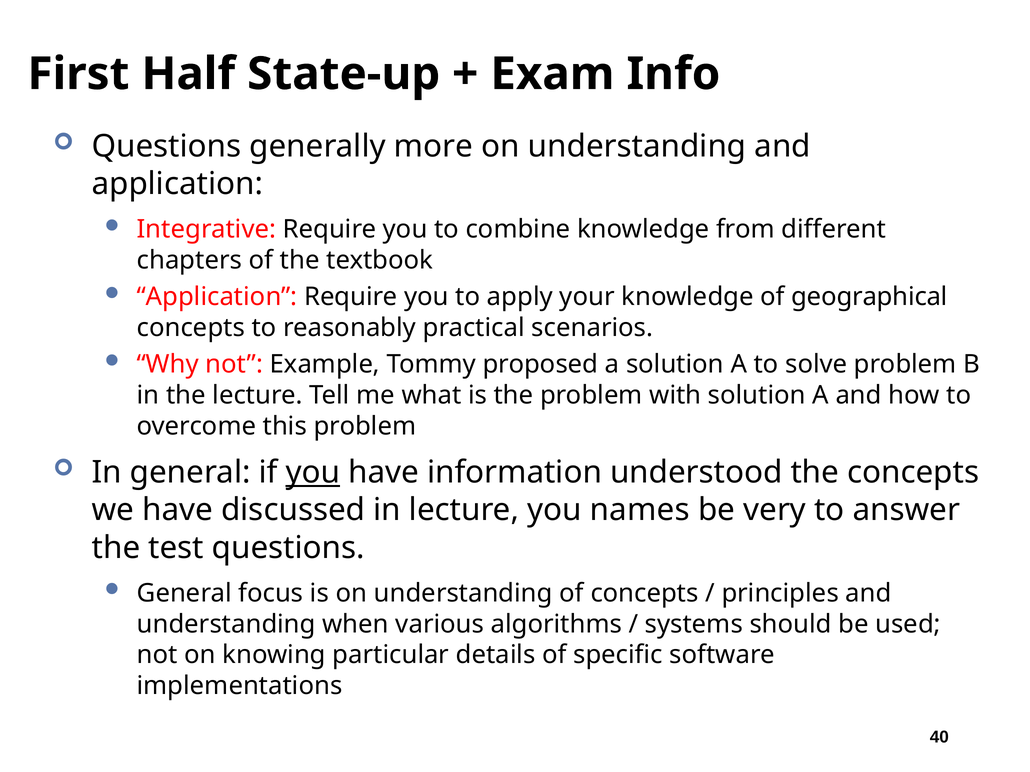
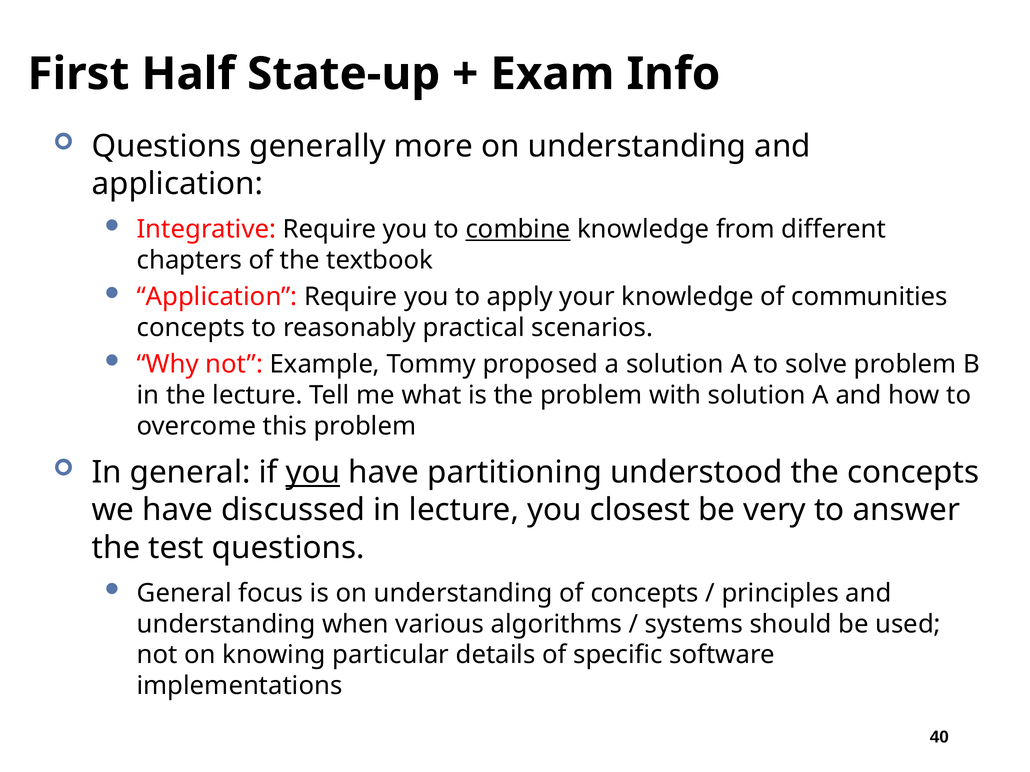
combine underline: none -> present (518, 230)
geographical: geographical -> communities (869, 297)
information: information -> partitioning (515, 473)
names: names -> closest (640, 510)
